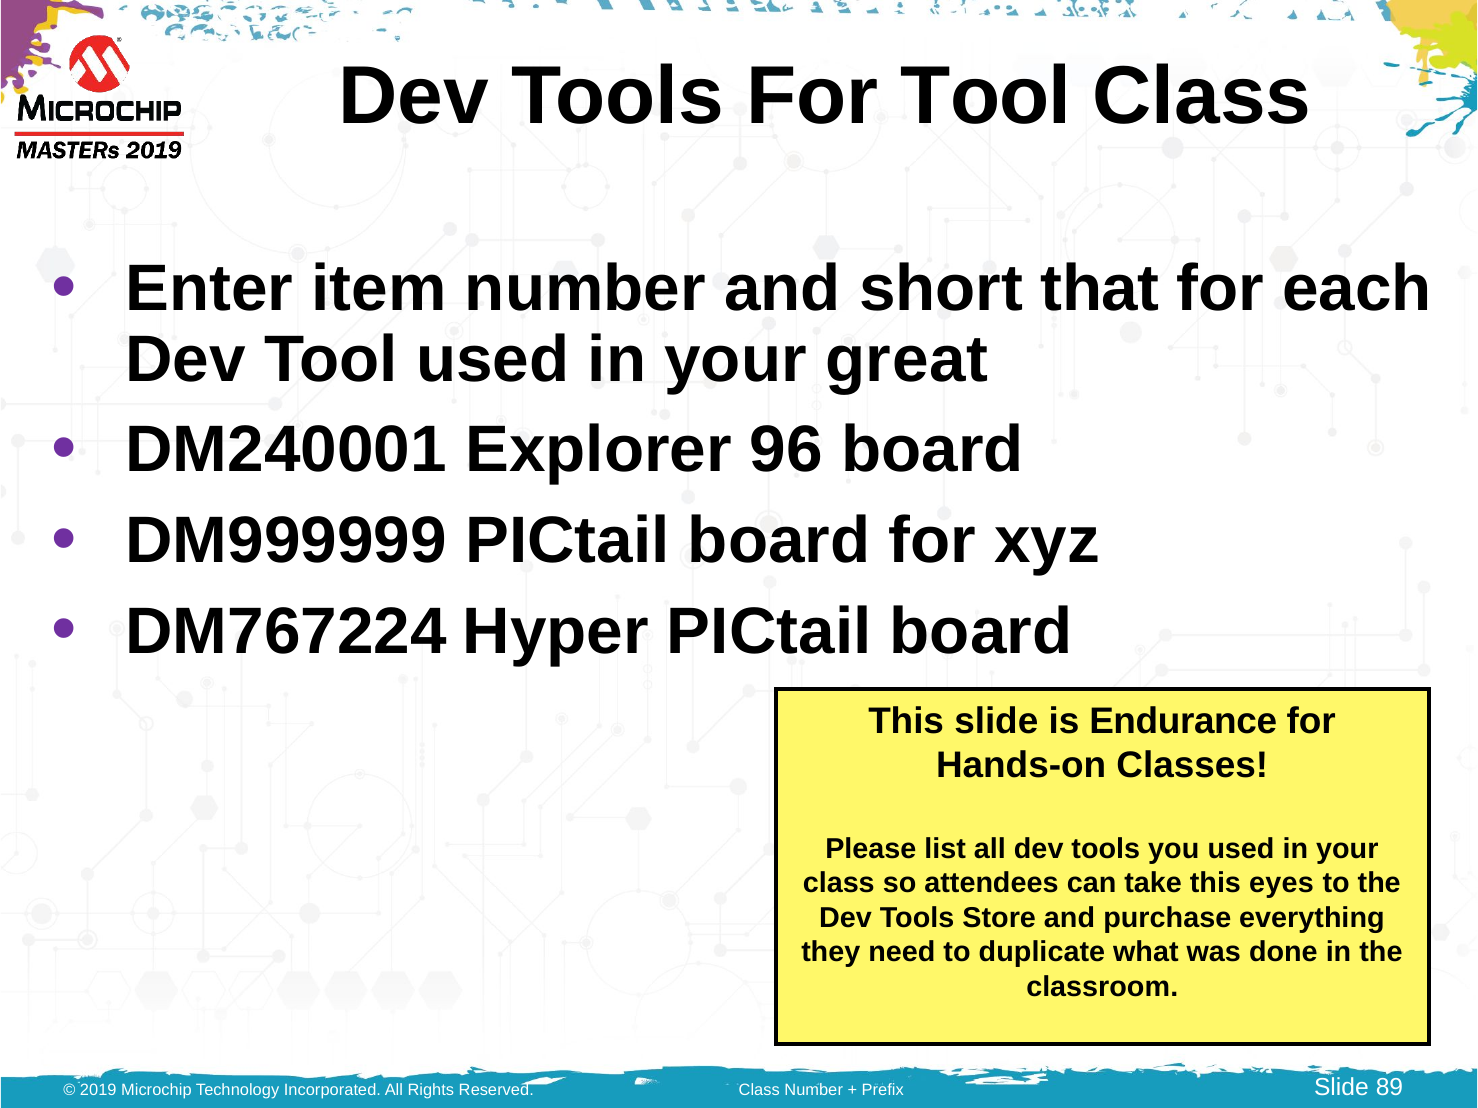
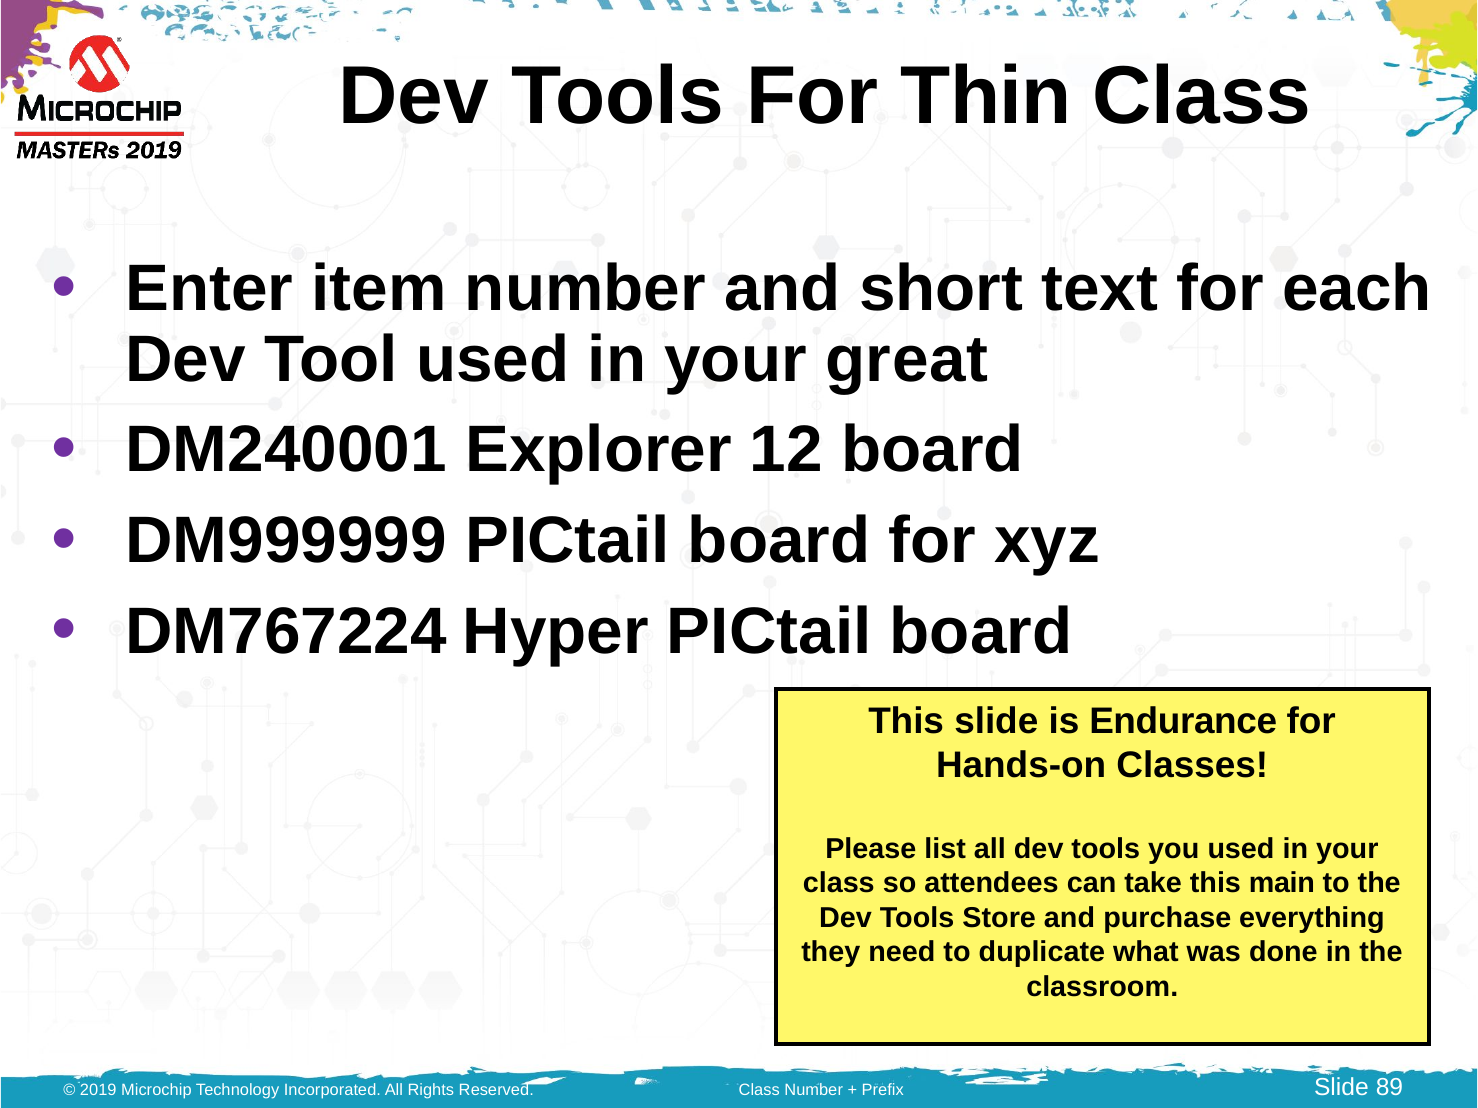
For Tool: Tool -> Thin (986, 97)
that: that -> text (1100, 289)
96: 96 -> 12 (787, 451)
eyes: eyes -> main (1282, 884)
